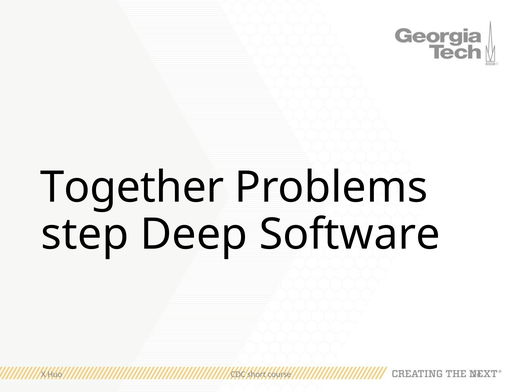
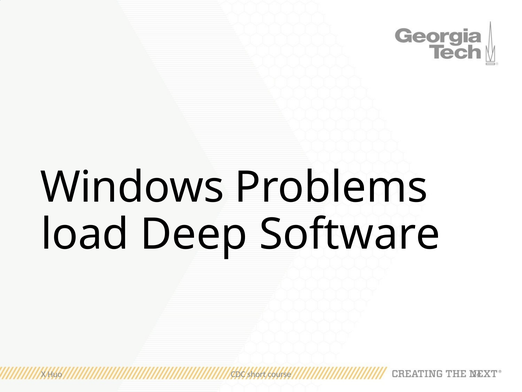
Together: Together -> Windows (132, 187)
step: step -> load (85, 234)
